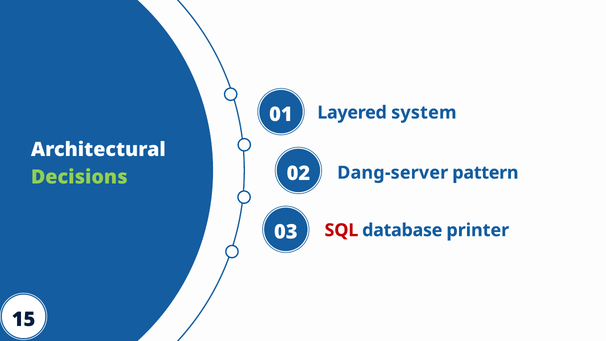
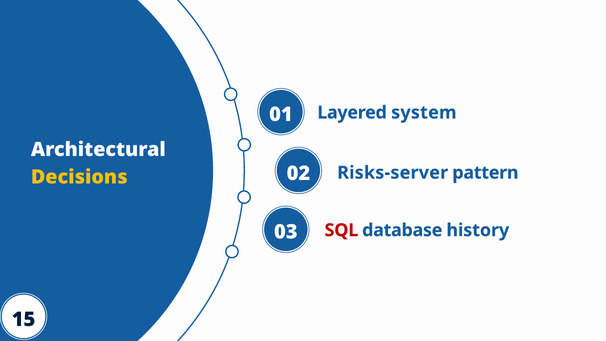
Dang-server: Dang-server -> Risks-server (393, 173)
Decisions colour: light green -> yellow (79, 177)
printer: printer -> history (478, 230)
